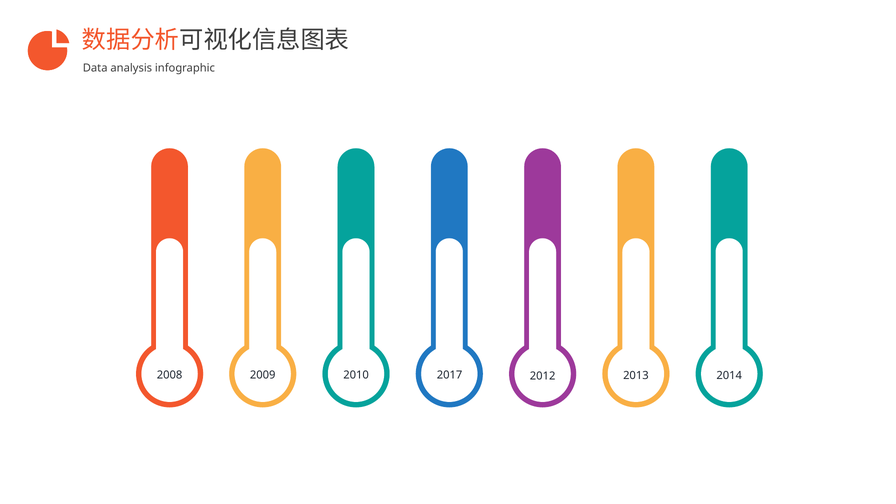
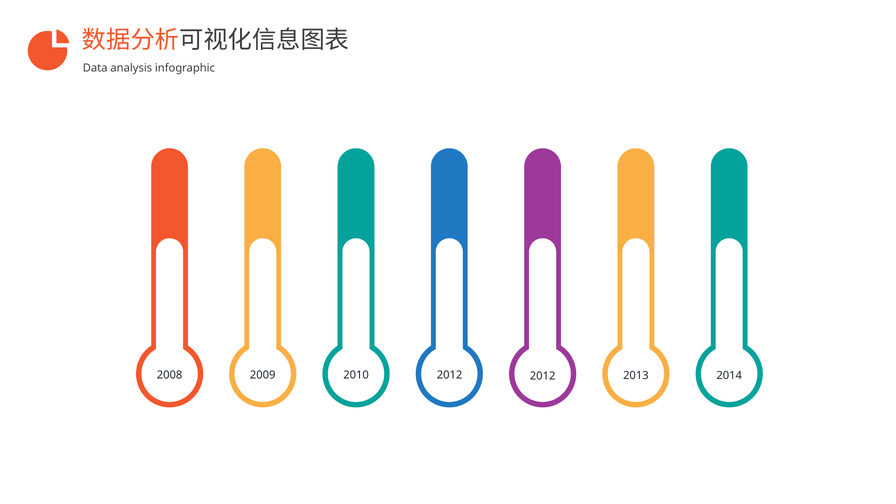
2010 2017: 2017 -> 2012 (450, 375)
